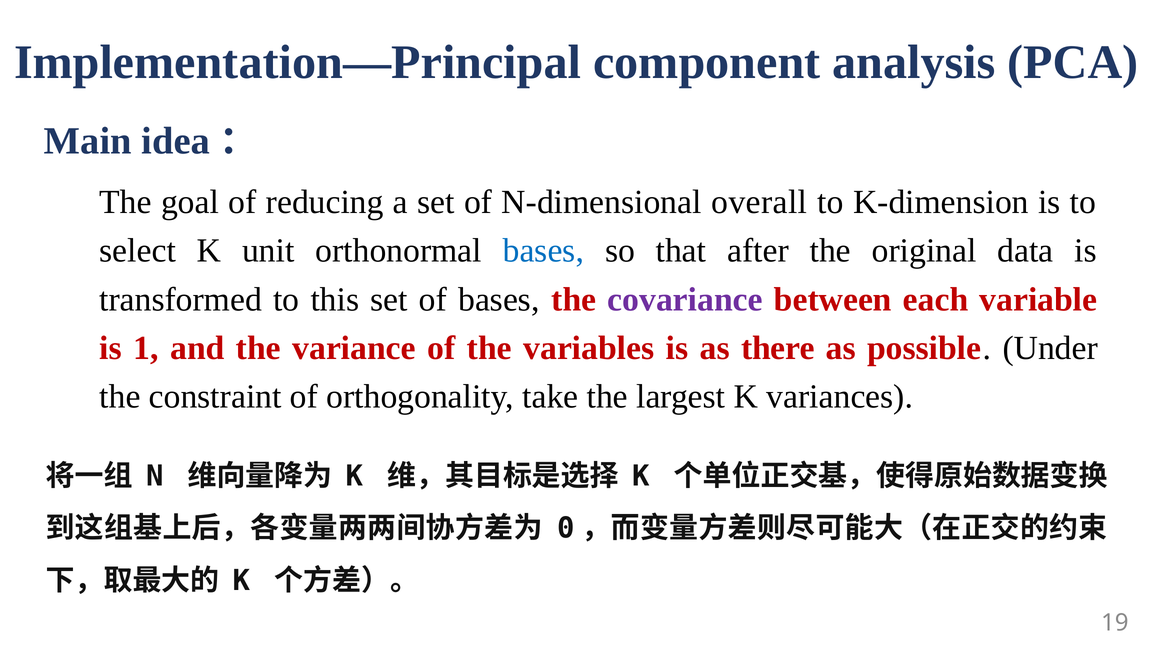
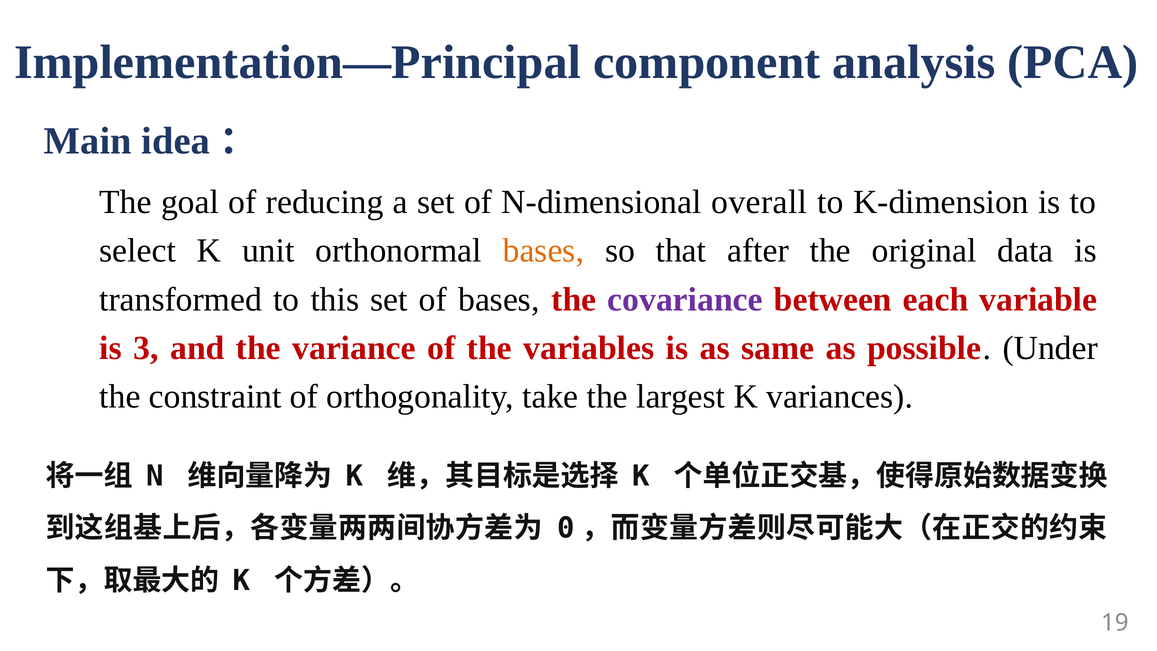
bases colour: blue -> orange (543, 251)
1: 1 -> 3 (146, 348)
there: there -> same (778, 348)
